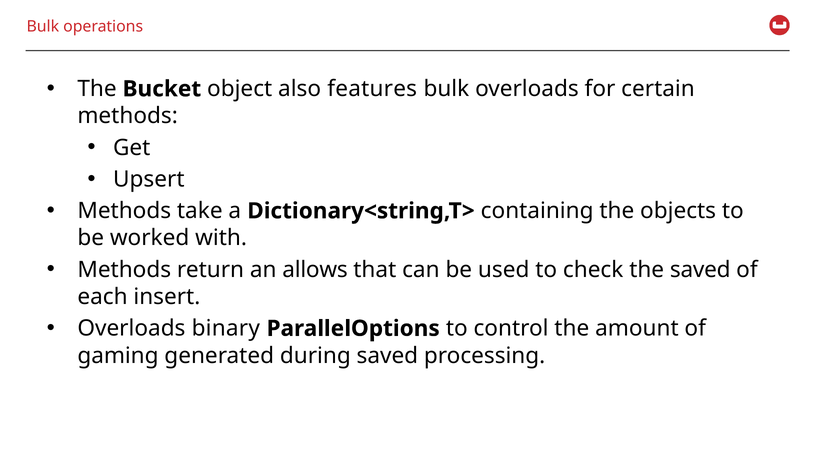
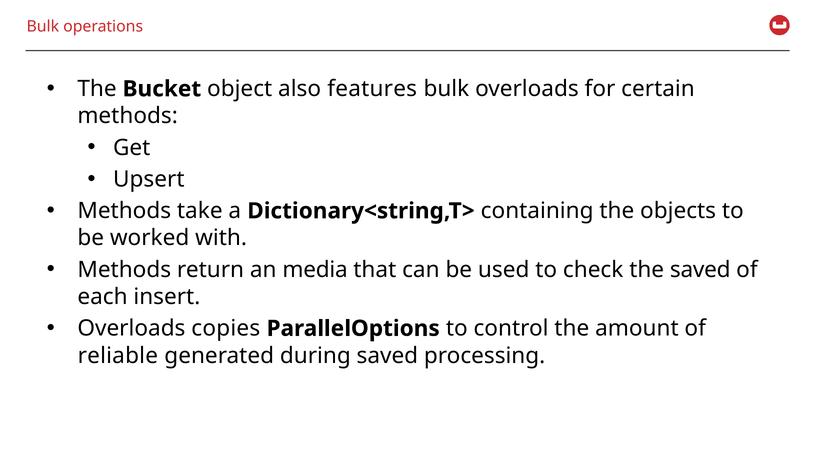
allows: allows -> media (315, 270)
binary: binary -> copies (226, 329)
gaming: gaming -> reliable (118, 356)
